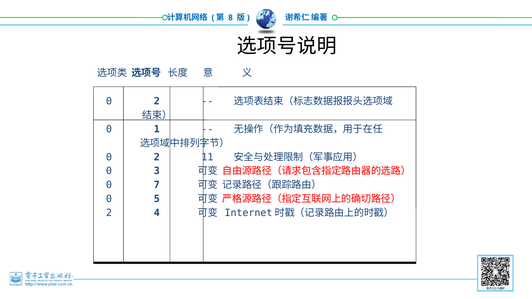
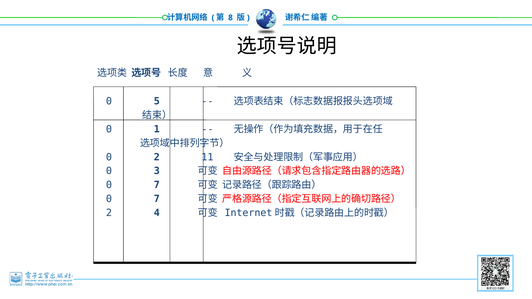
2: 2 -> 5 (157, 101)
5: 5 -> 7 (157, 199)
